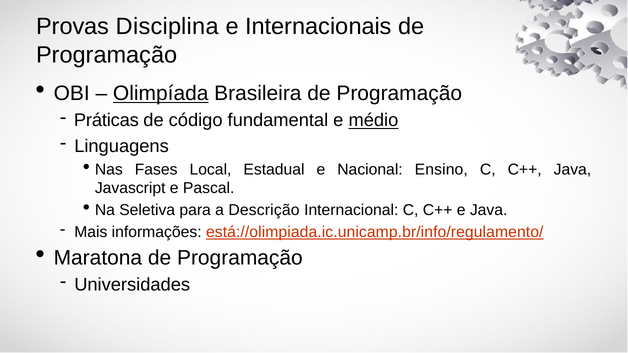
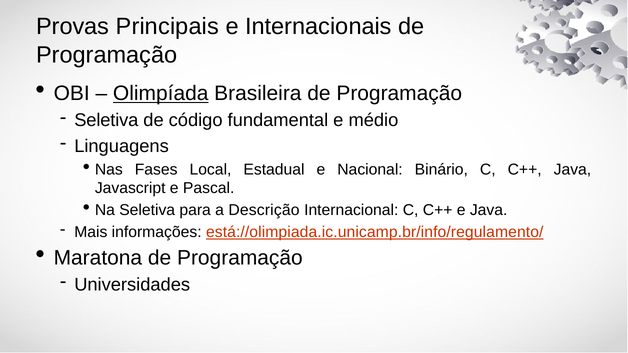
Disciplina: Disciplina -> Principais (167, 27)
Práticas: Práticas -> Seletiva (106, 121)
médio underline: present -> none (373, 121)
Ensino: Ensino -> Binário (441, 170)
